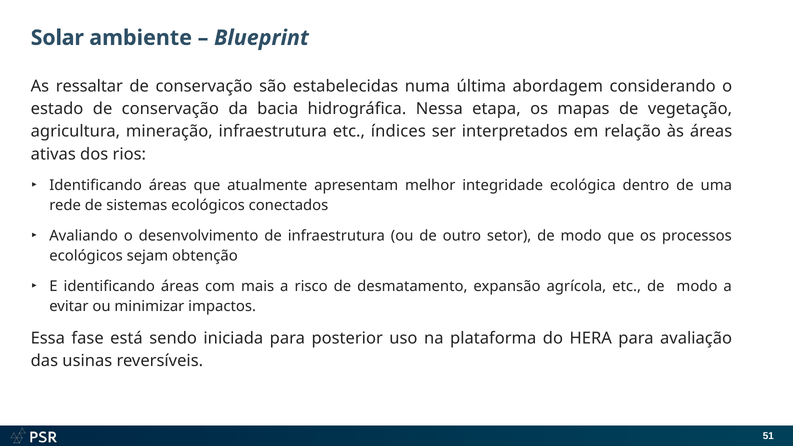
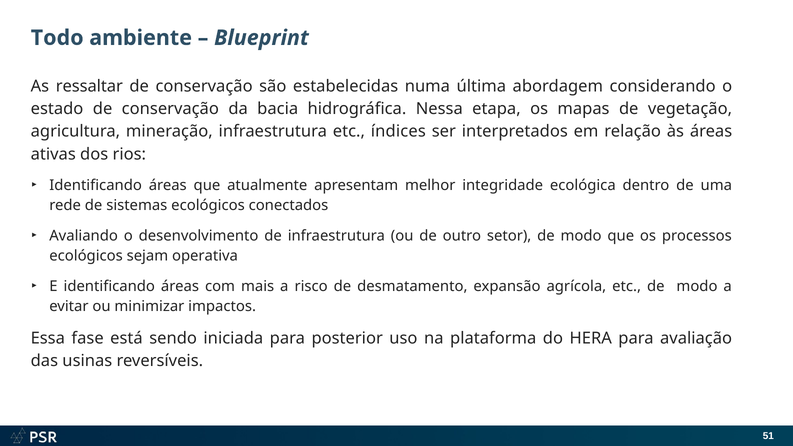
Solar: Solar -> Todo (57, 38)
obtenção: obtenção -> operativa (205, 256)
